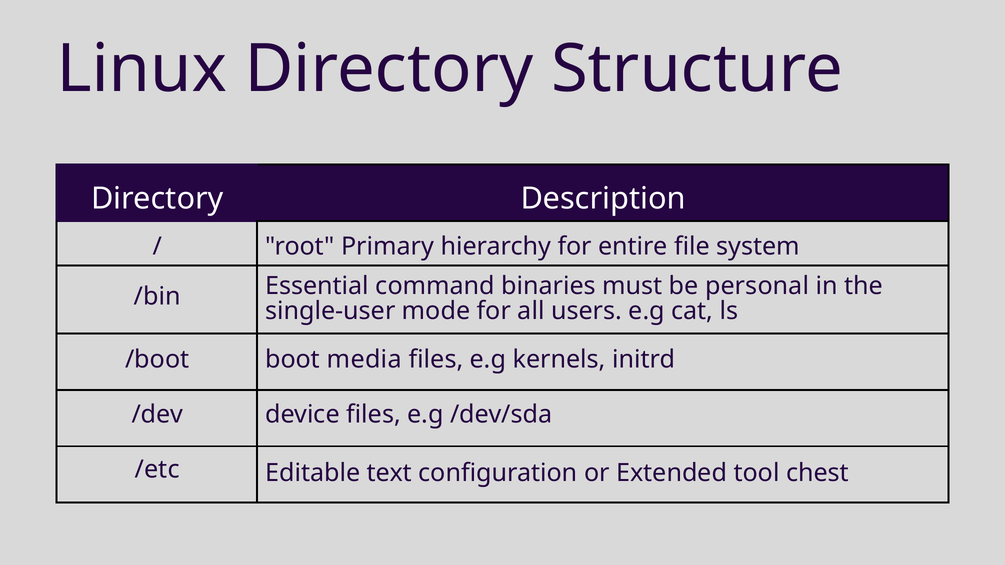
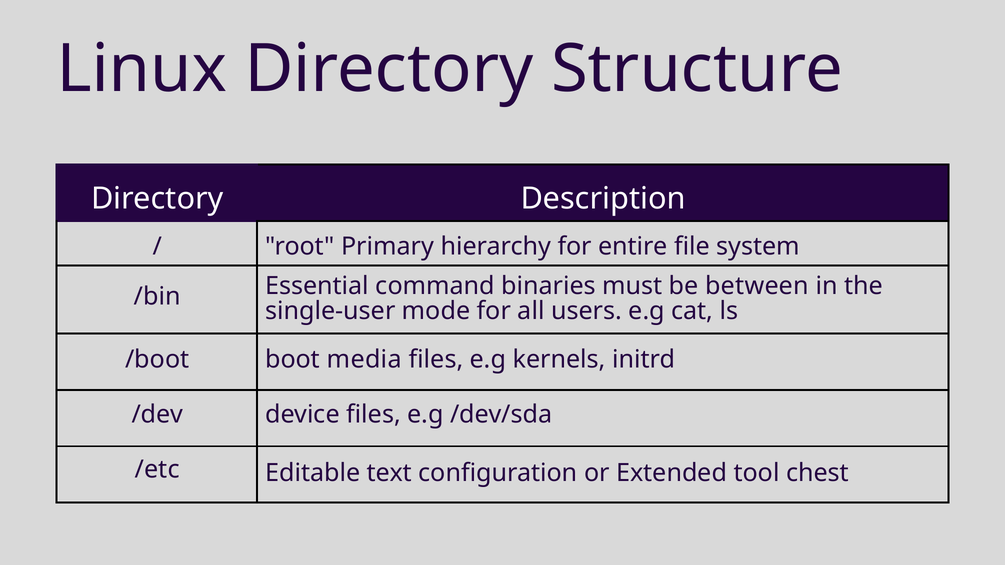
personal: personal -> between (757, 286)
